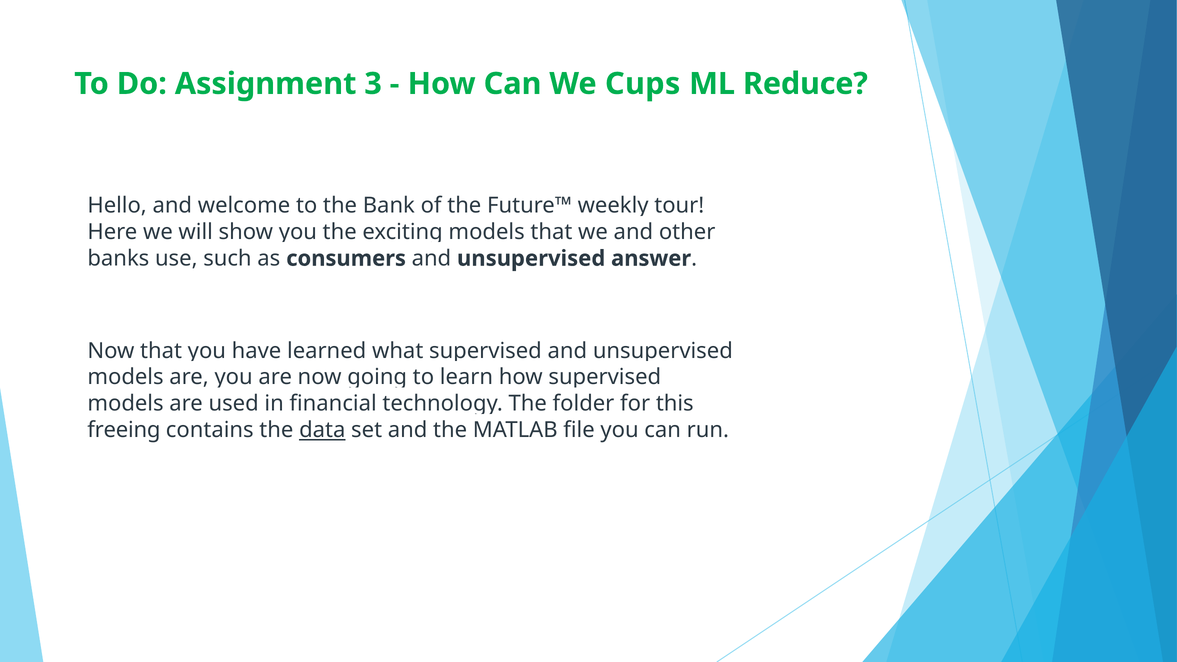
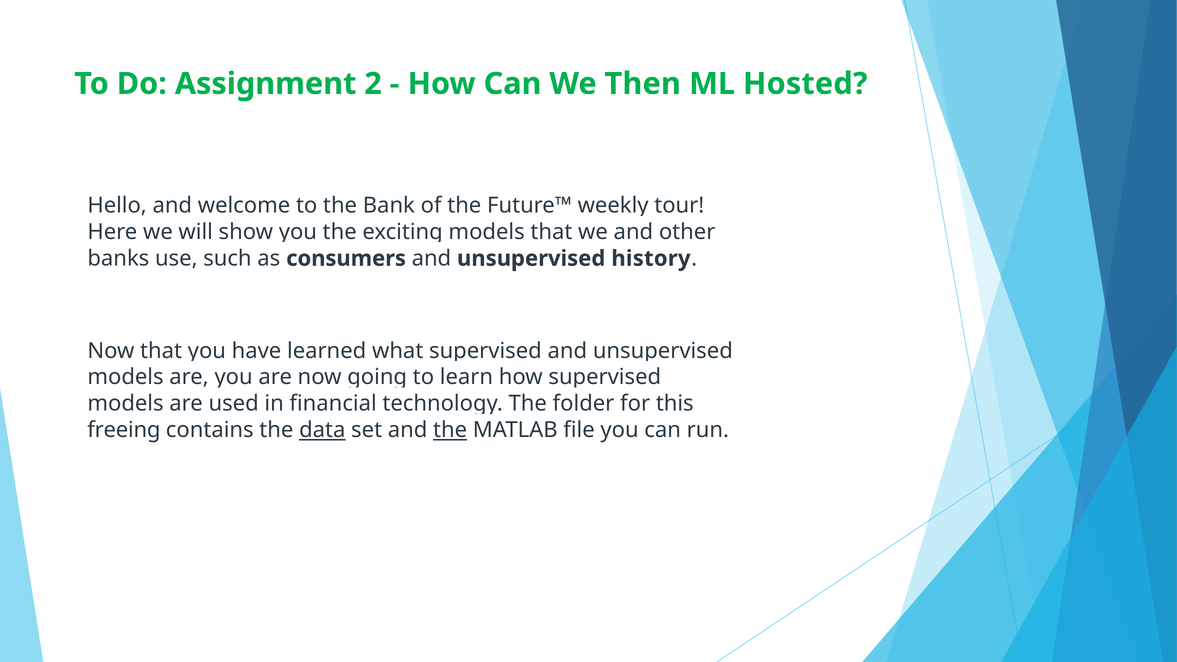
3: 3 -> 2 (373, 84)
Cups: Cups -> Then (643, 84)
Reduce: Reduce -> Hosted (805, 84)
answer: answer -> history (651, 259)
the underline: none -> present (450, 430)
